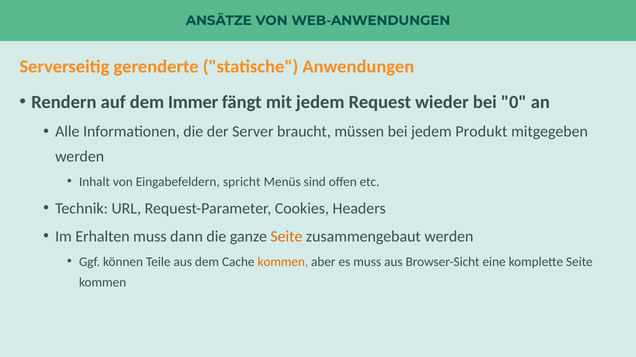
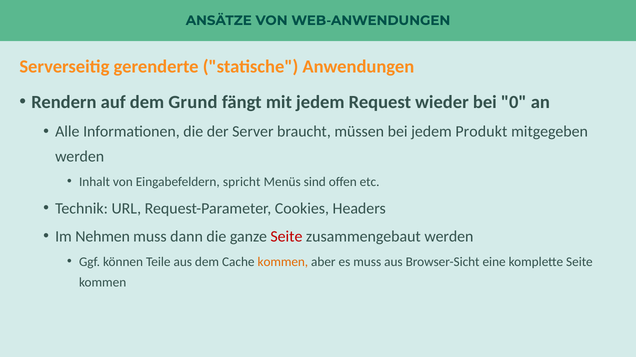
Immer: Immer -> Grund (193, 102)
Erhalten: Erhalten -> Nehmen (103, 237)
Seite colour: orange -> red (286, 237)
